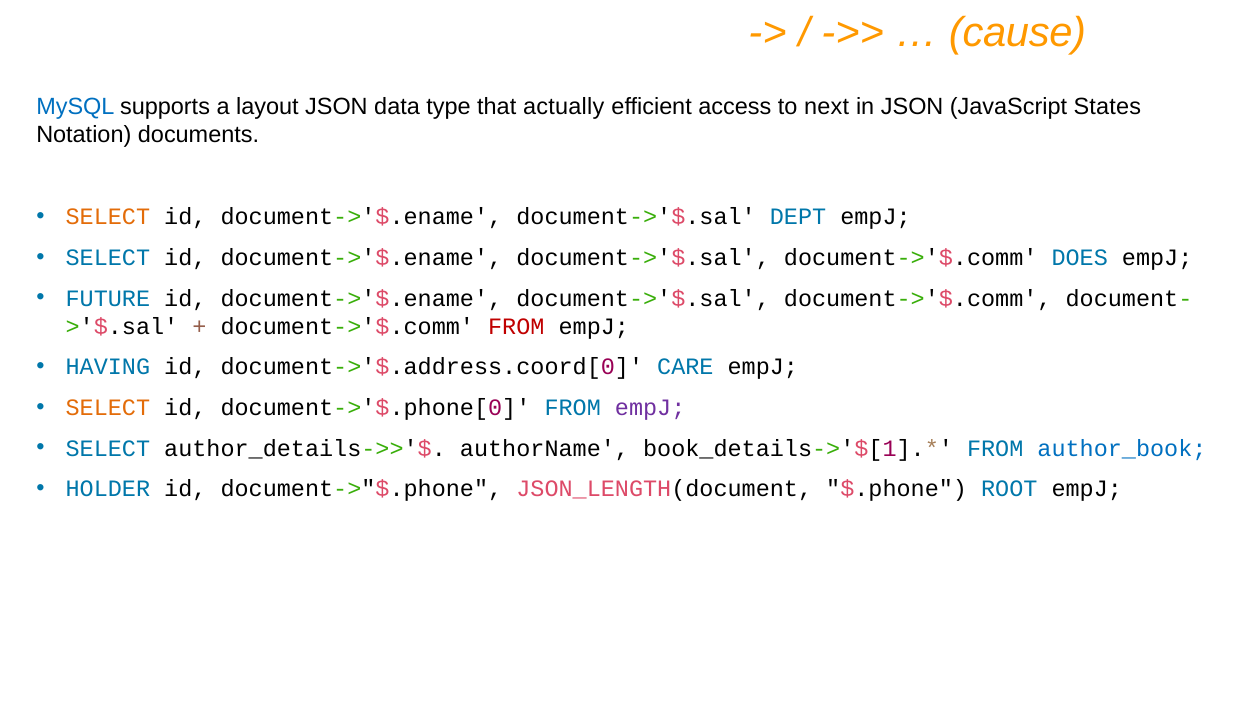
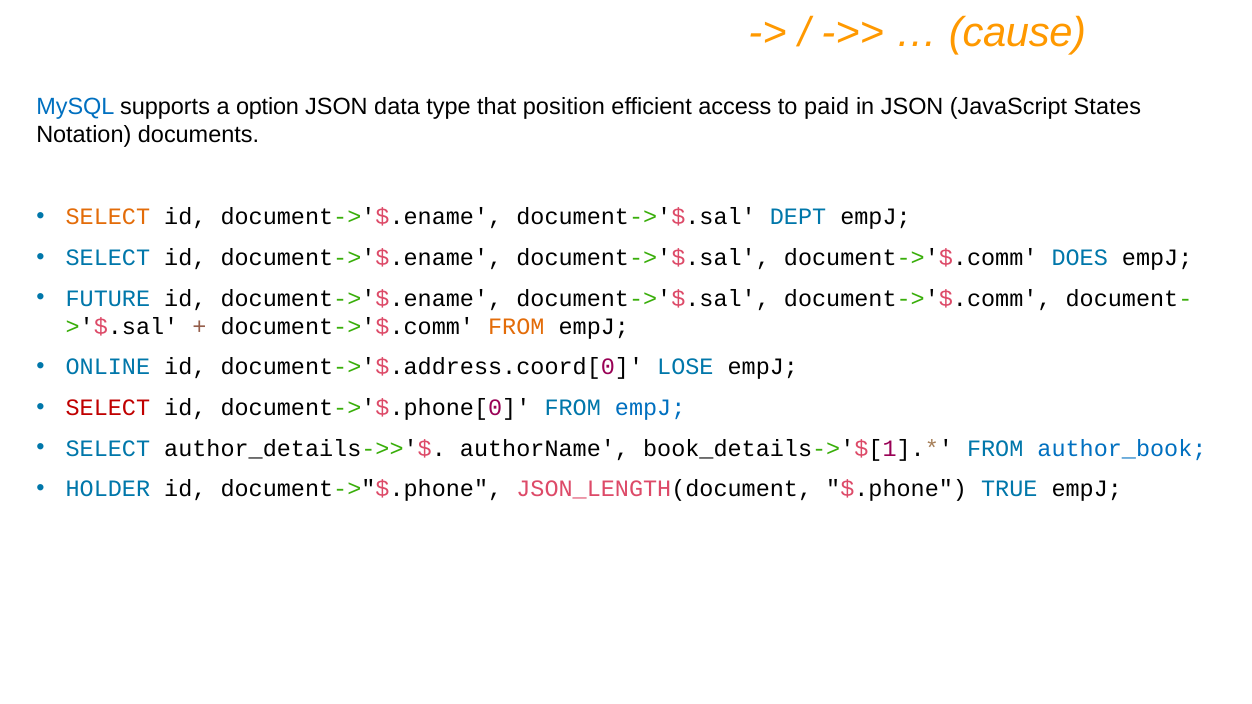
layout: layout -> option (267, 106)
actually: actually -> position (564, 106)
next: next -> paid (827, 106)
FROM colour: red -> orange (516, 327)
HAVING: HAVING -> ONLINE (108, 367)
CARE: CARE -> LOSE (685, 367)
SELECT colour: orange -> red (108, 408)
empJ colour: purple -> blue (650, 408)
ROOT: ROOT -> TRUE (1009, 489)
